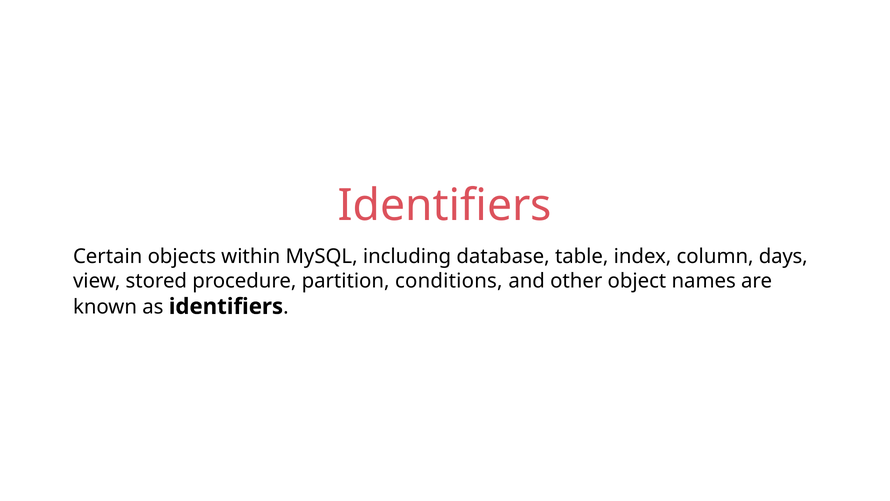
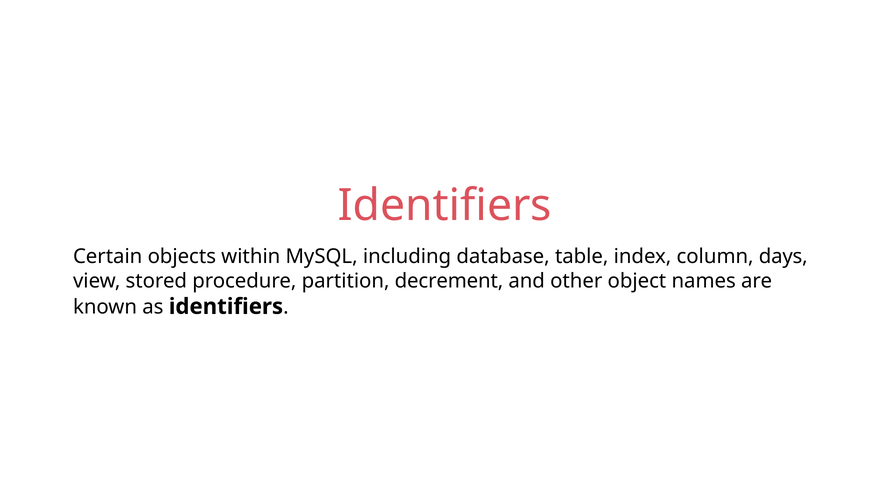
conditions: conditions -> decrement (449, 281)
